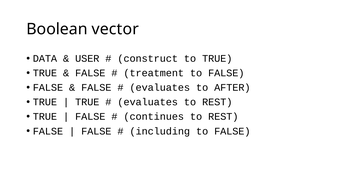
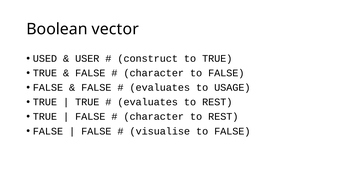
DATA: DATA -> USED (45, 58)
treatment: treatment -> character (154, 73)
AFTER: AFTER -> USAGE (232, 87)
continues: continues -> character (154, 116)
including: including -> visualise (160, 131)
